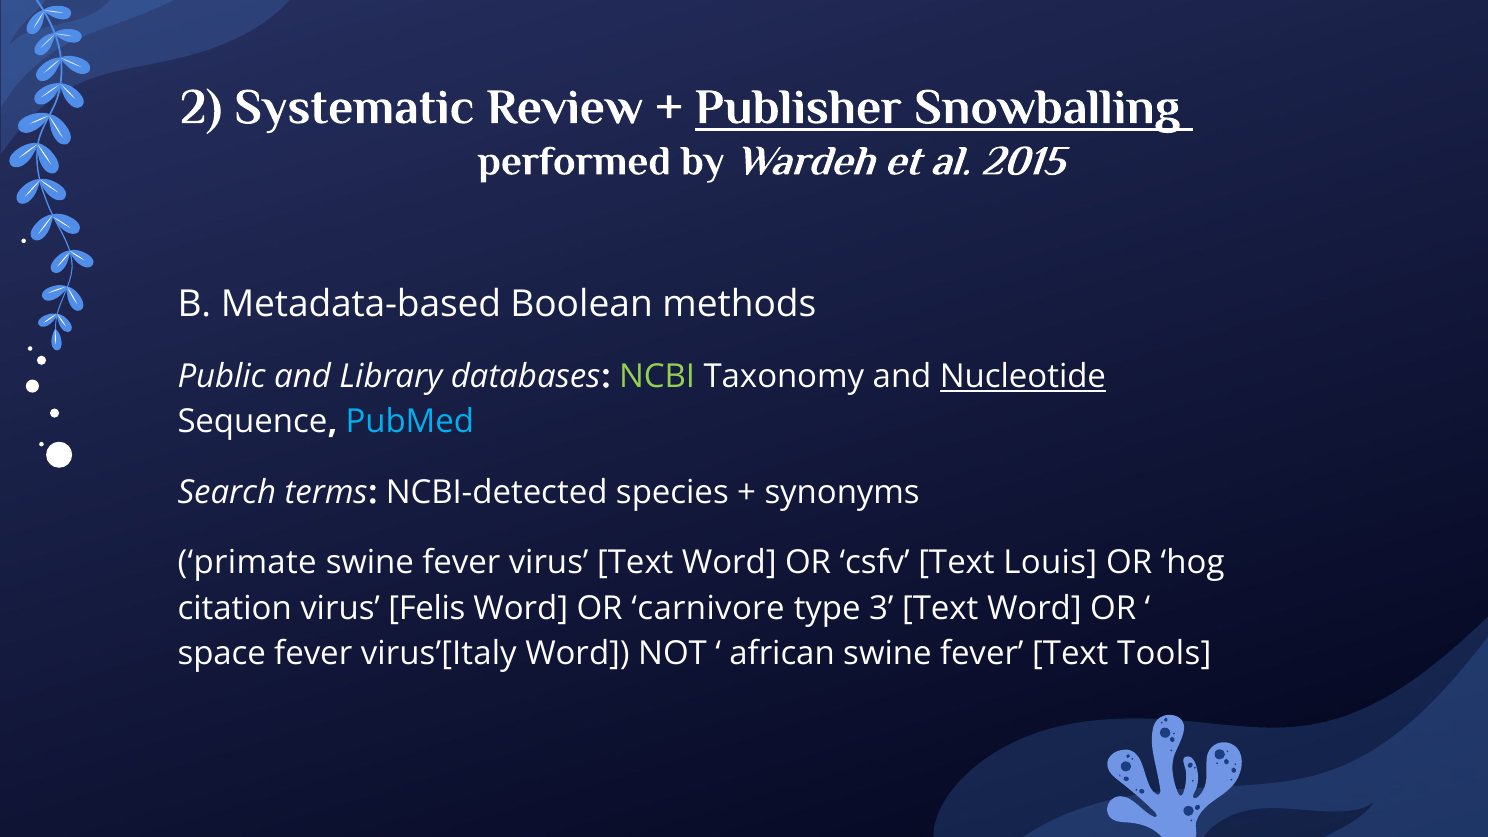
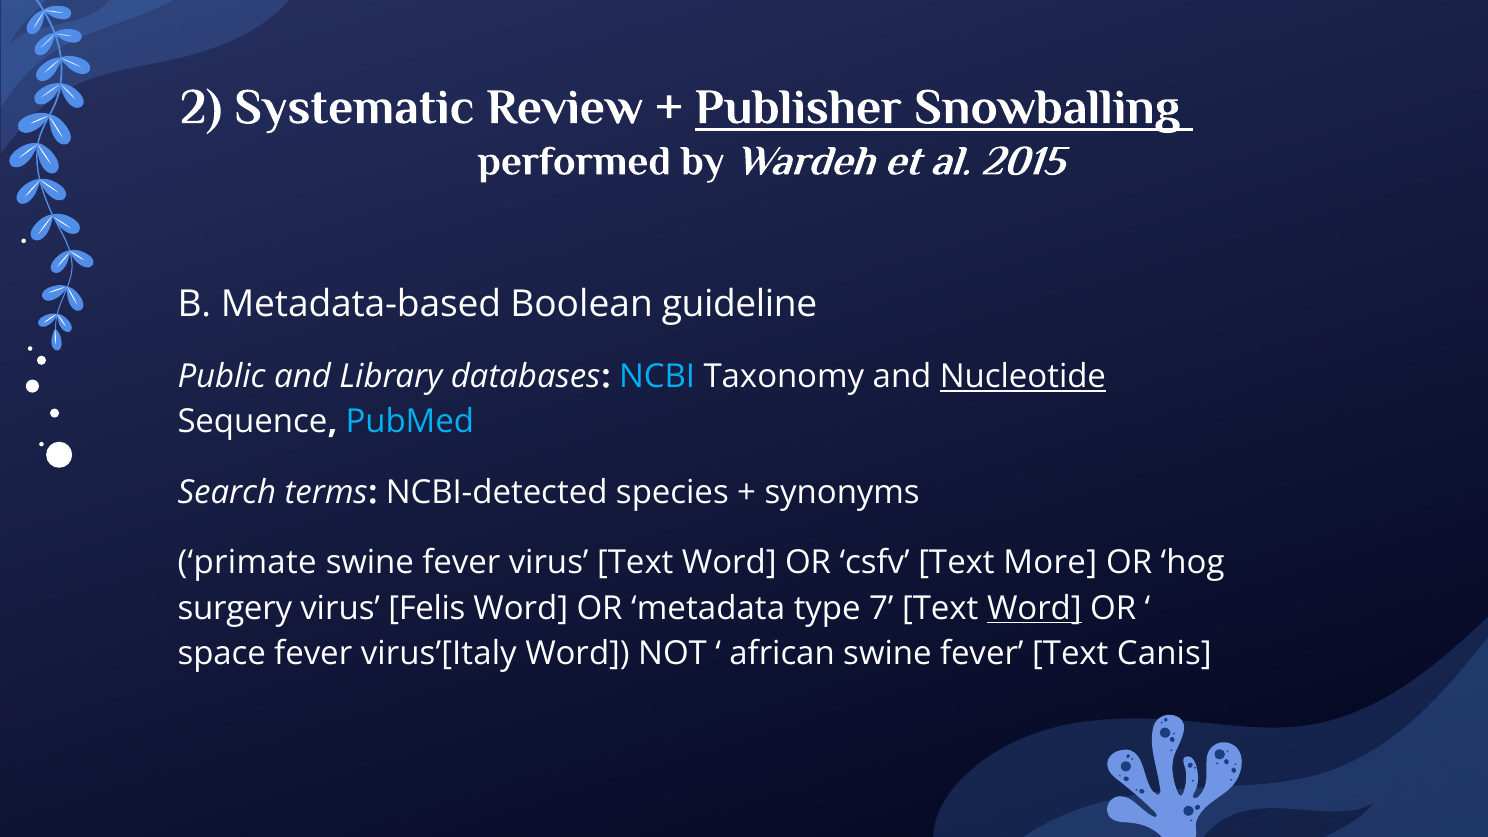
methods: methods -> guideline (740, 304)
NCBI colour: light green -> light blue (657, 376)
Louis: Louis -> More (1050, 563)
citation: citation -> surgery (235, 608)
carnivore: carnivore -> metadata (708, 608)
3: 3 -> 7 (881, 608)
Word underline: none -> present (1034, 608)
Tools: Tools -> Canis (1164, 654)
